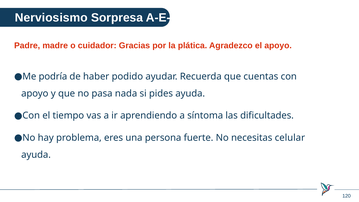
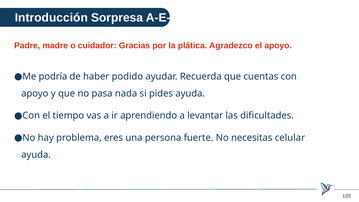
Nerviosismo: Nerviosismo -> Introducción (51, 18)
síntoma: síntoma -> levantar (205, 116)
